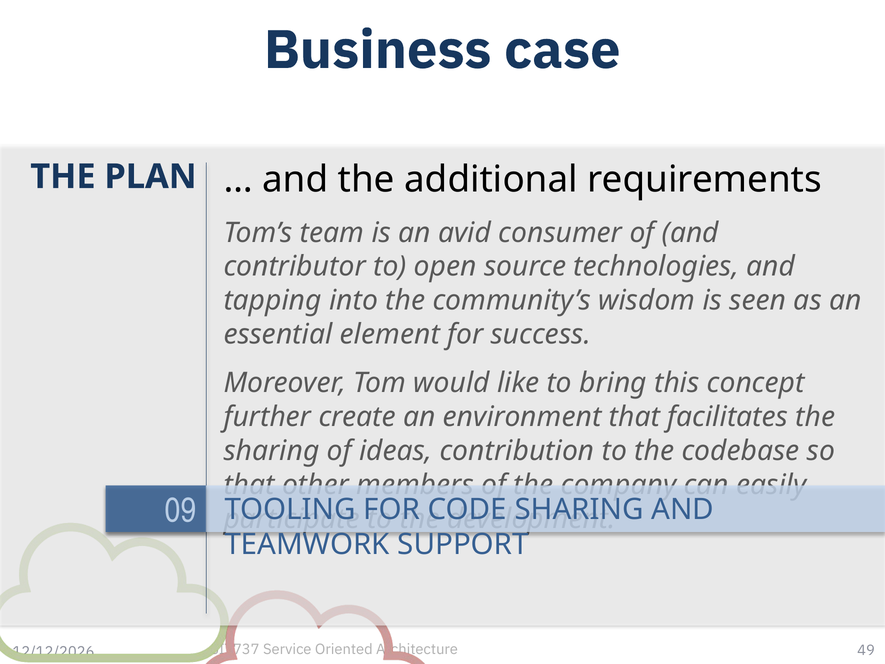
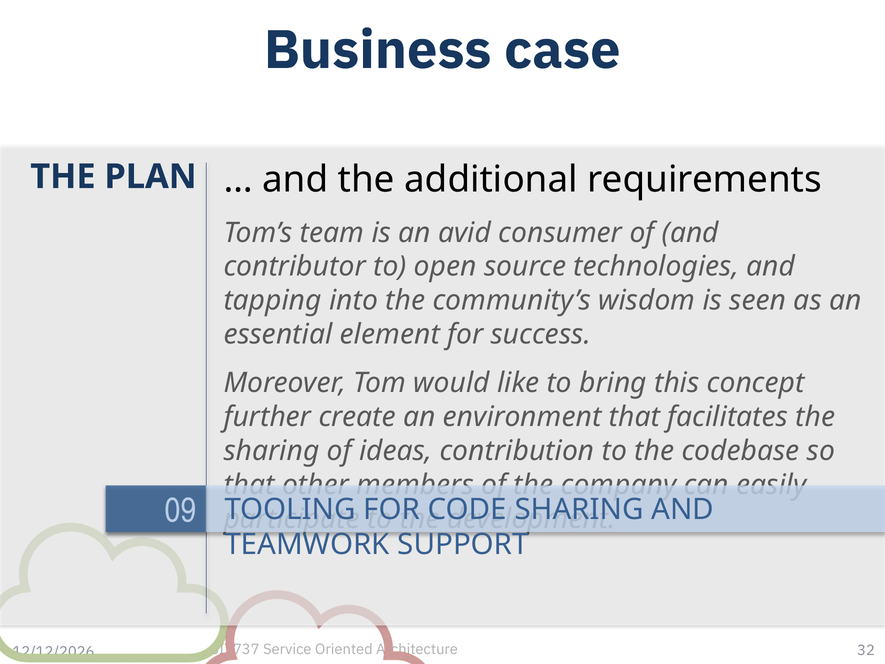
49: 49 -> 32 (866, 650)
